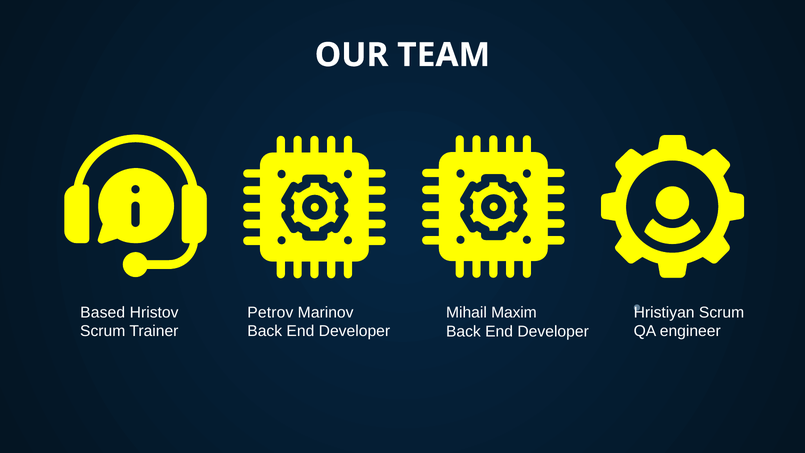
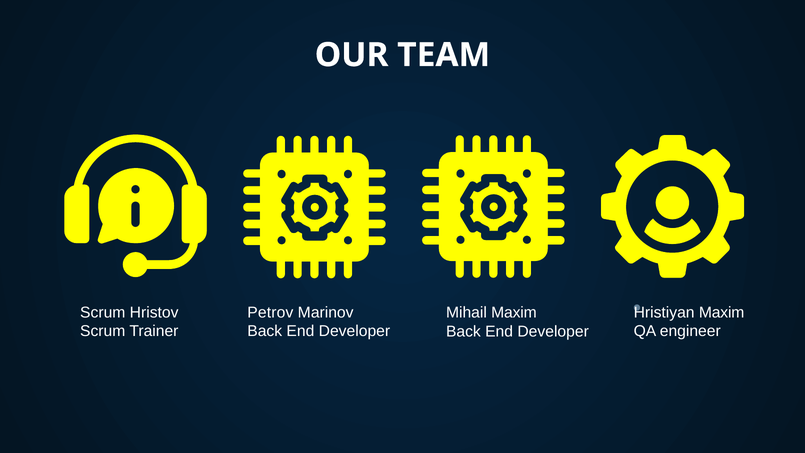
Based: Based -> Scrum (103, 312)
Hristiyan Scrum: Scrum -> Maxim (722, 312)
